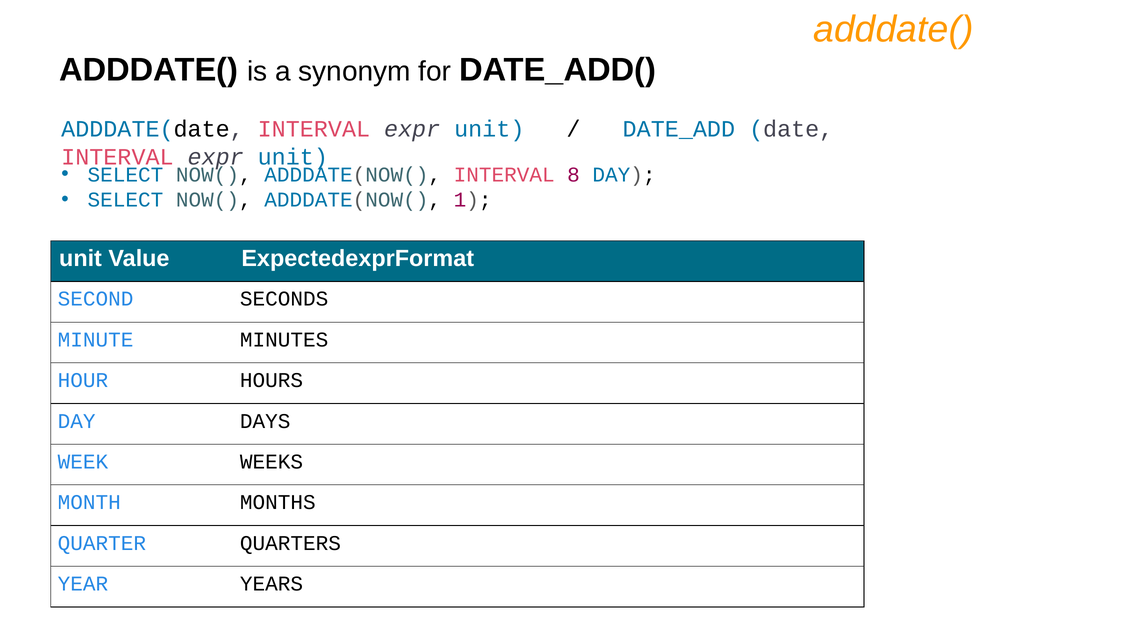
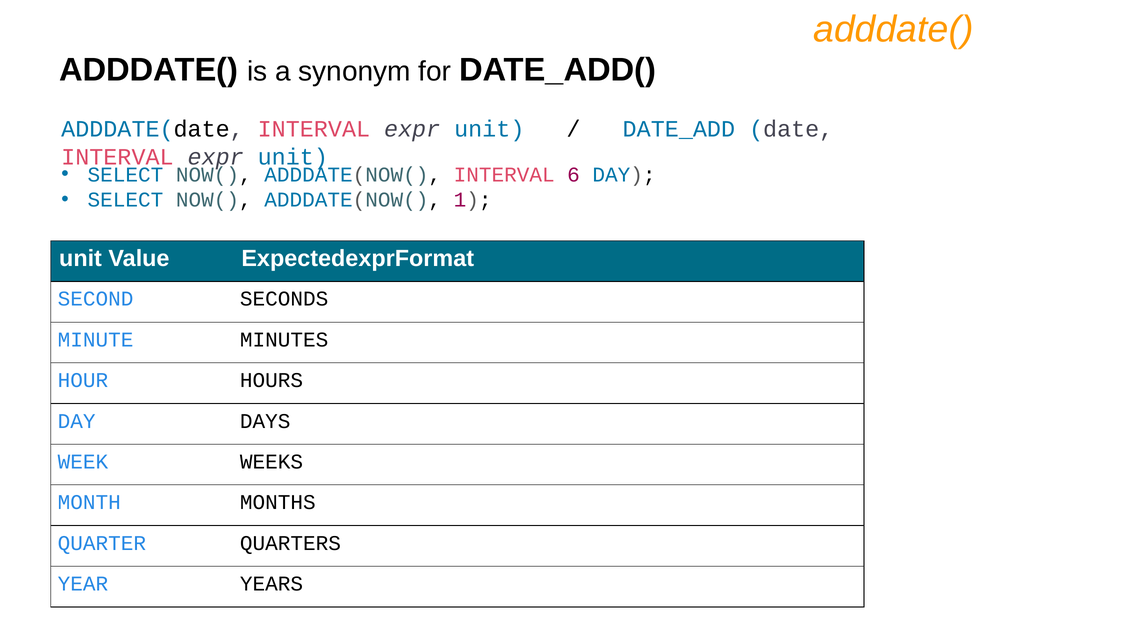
8: 8 -> 6 (574, 175)
